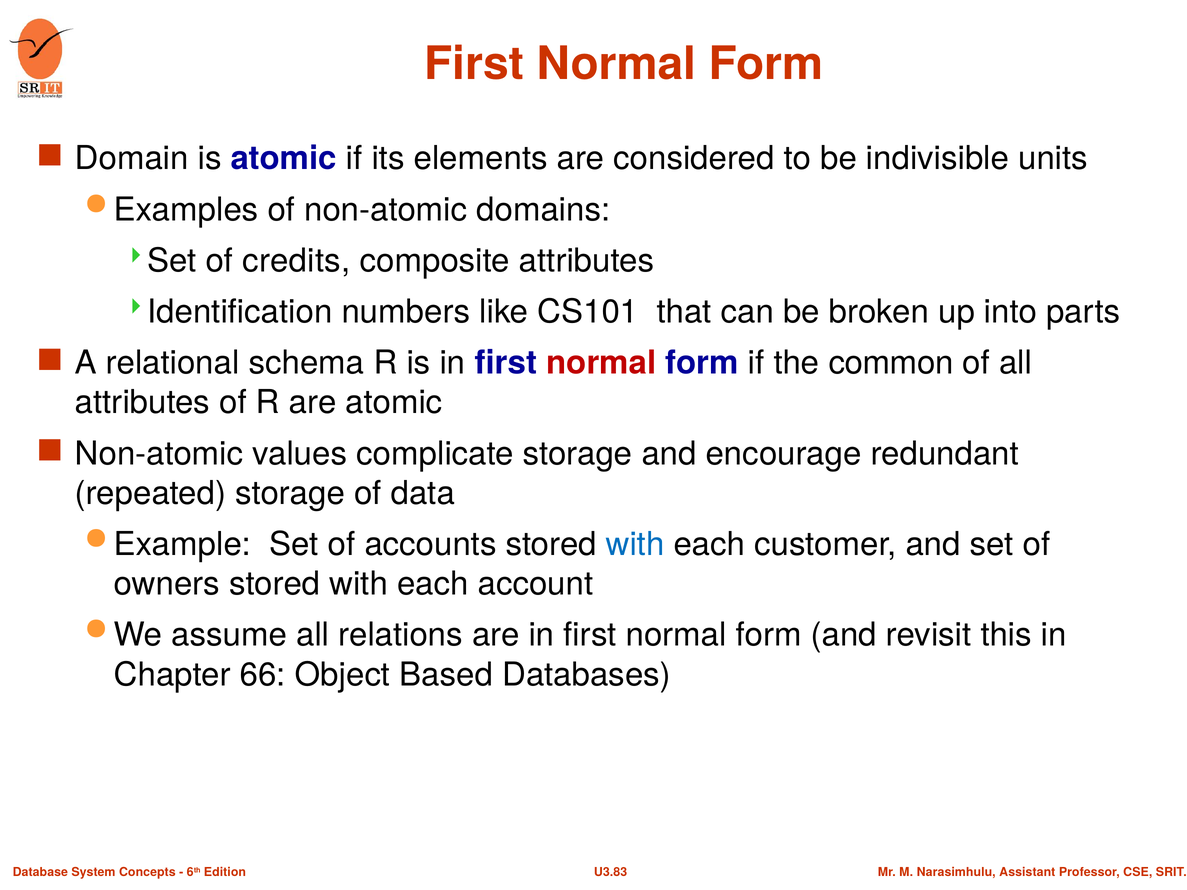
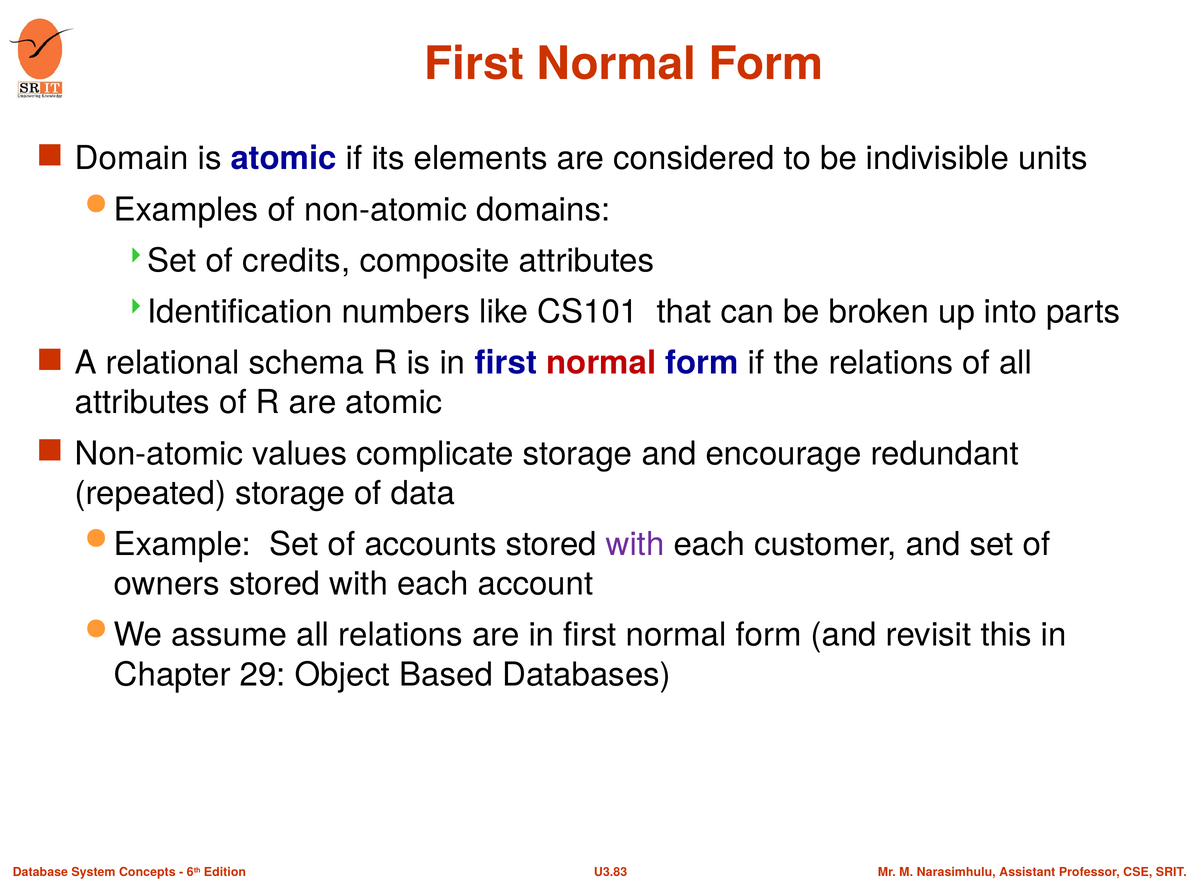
the common: common -> relations (891, 363)
with colour: blue -> purple (635, 545)
66: 66 -> 29 (263, 675)
